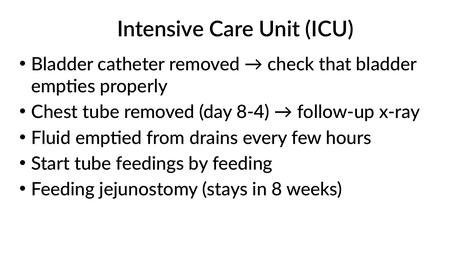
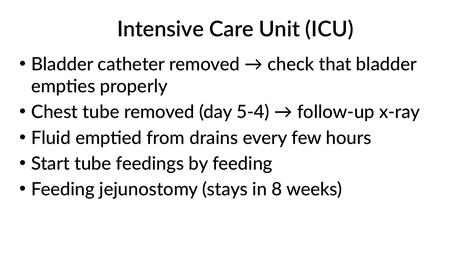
8-4: 8-4 -> 5-4 (253, 112)
